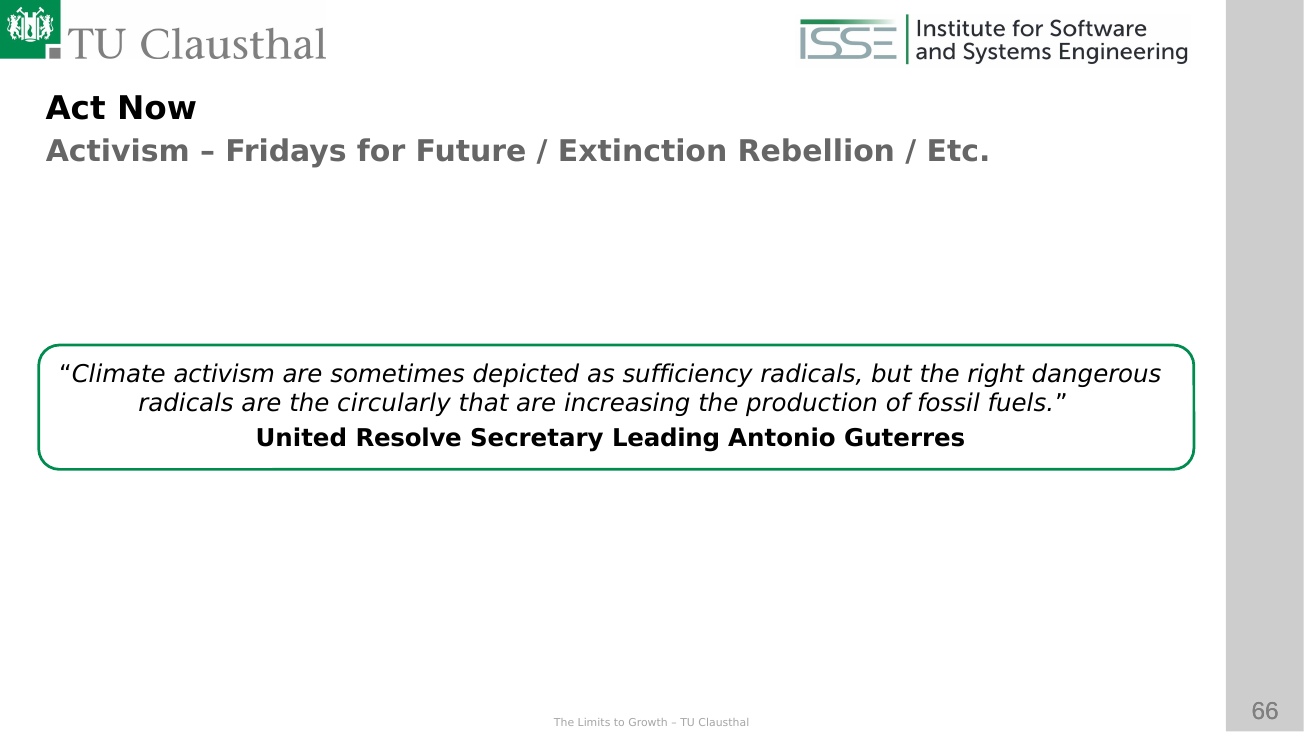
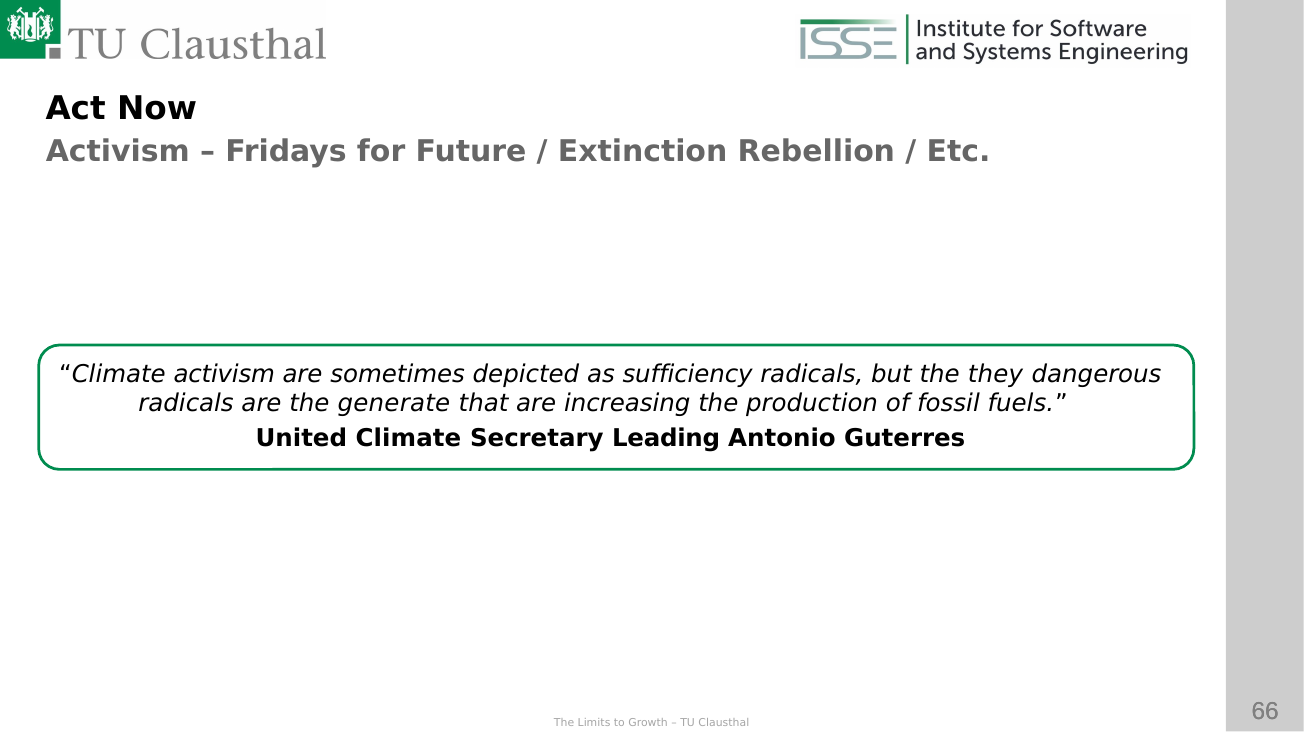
right: right -> they (996, 375)
circularly: circularly -> generate (394, 404)
United Resolve: Resolve -> Climate (408, 438)
